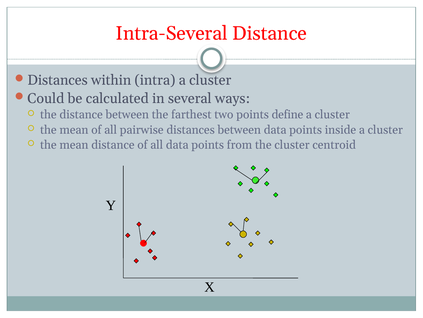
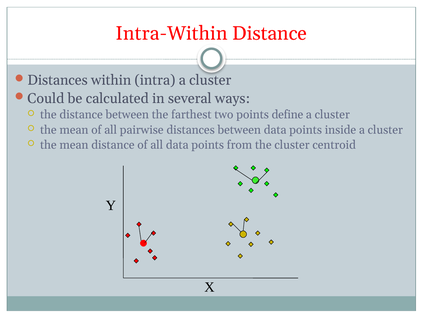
Intra-Several: Intra-Several -> Intra-Within (172, 33)
